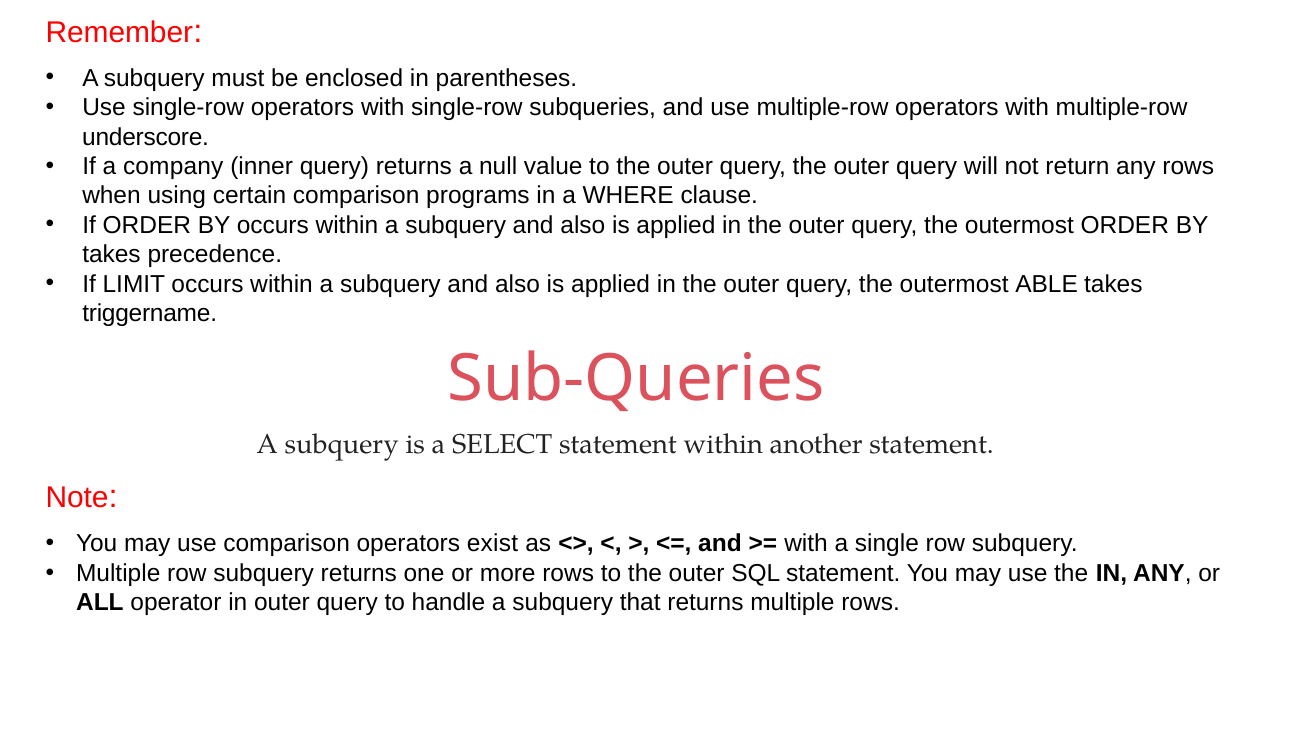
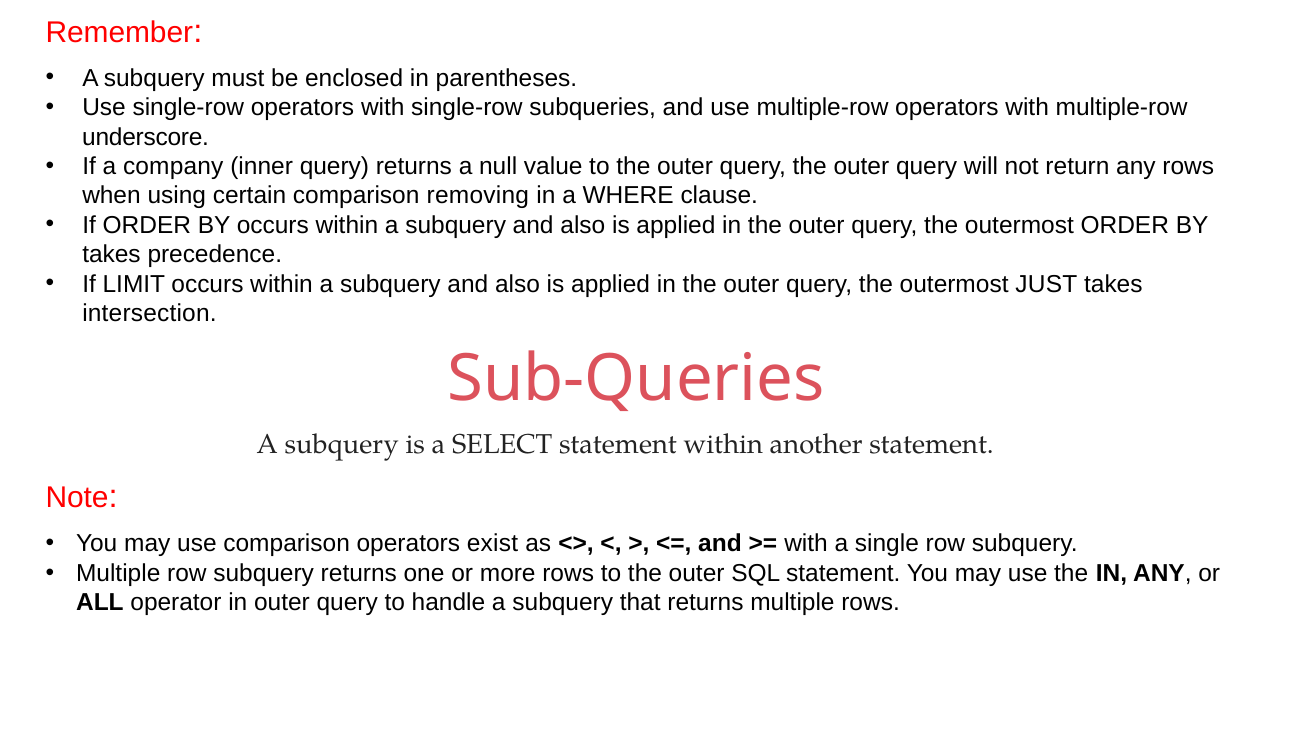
programs: programs -> removing (478, 196)
ABLE: ABLE -> JUST (1046, 284)
triggername: triggername -> intersection (149, 313)
